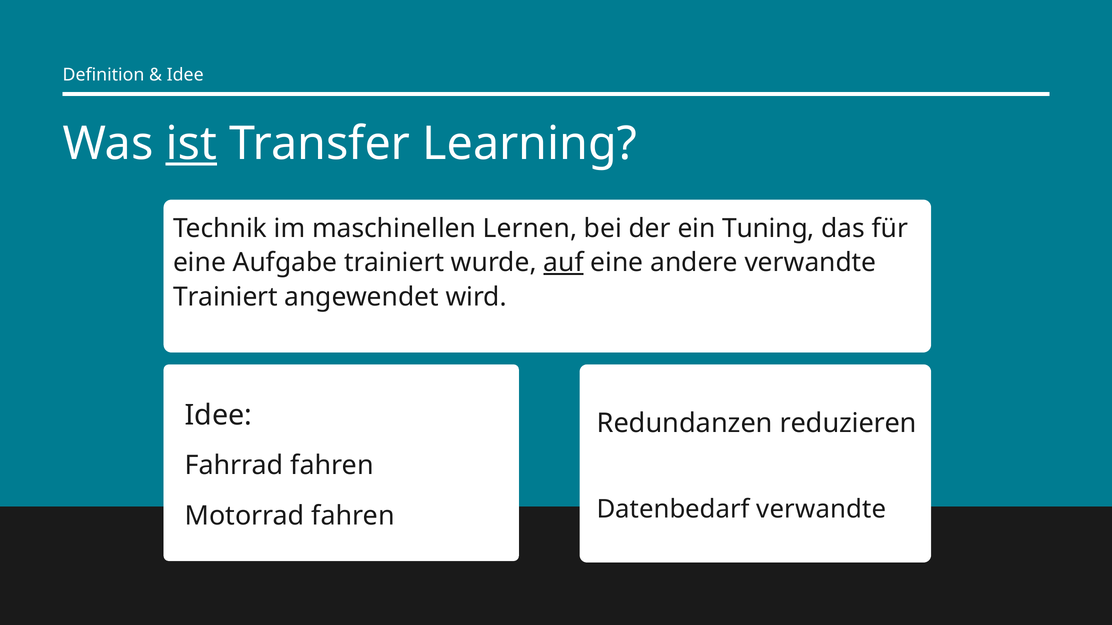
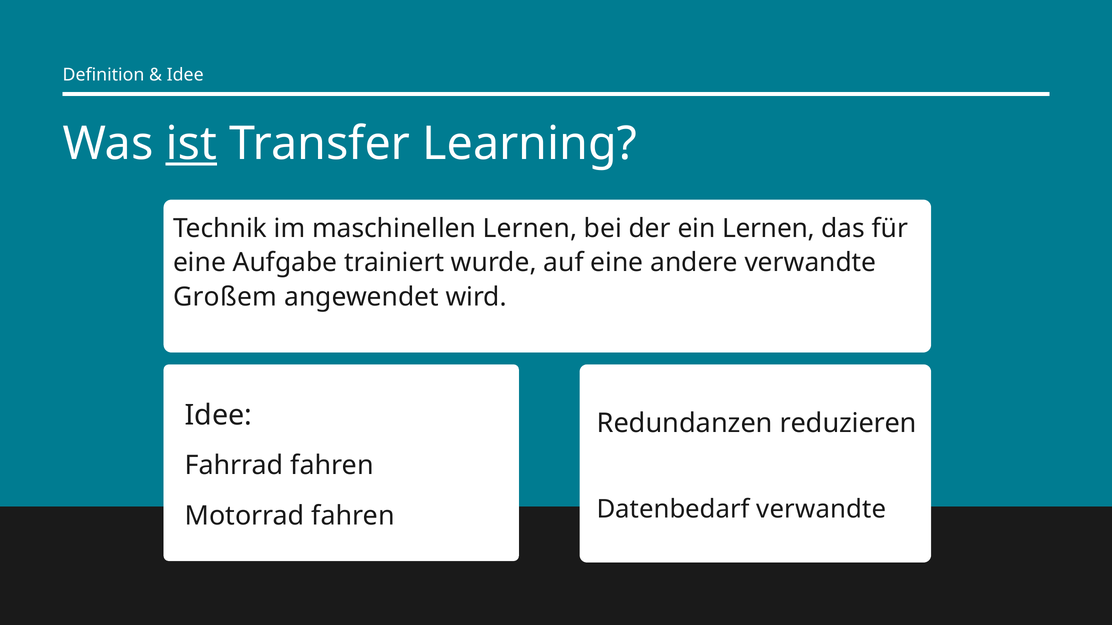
ein Tuning: Tuning -> Lernen (768, 229)
auf underline: present -> none (564, 263)
Trainiert: Trainiert -> Großem (225, 297)
